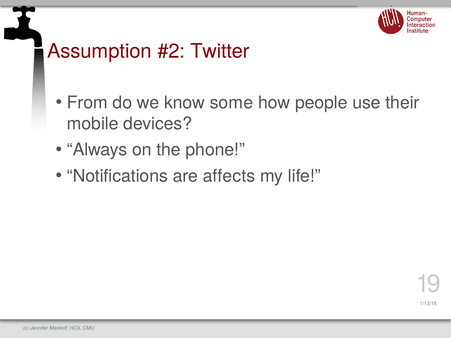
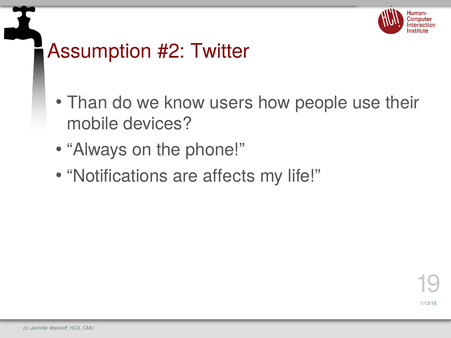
From: From -> Than (87, 103)
some: some -> users (231, 103)
